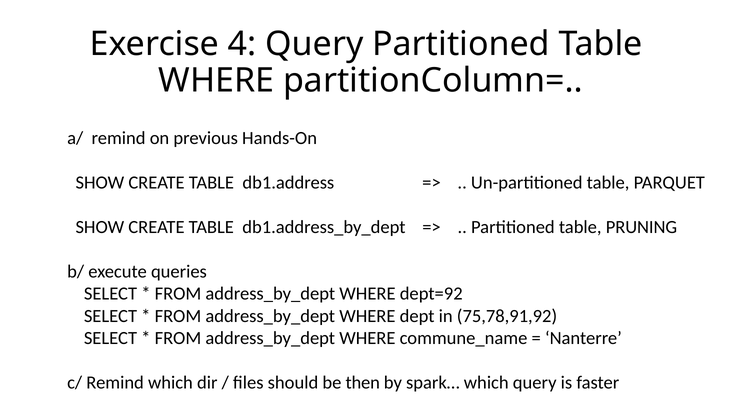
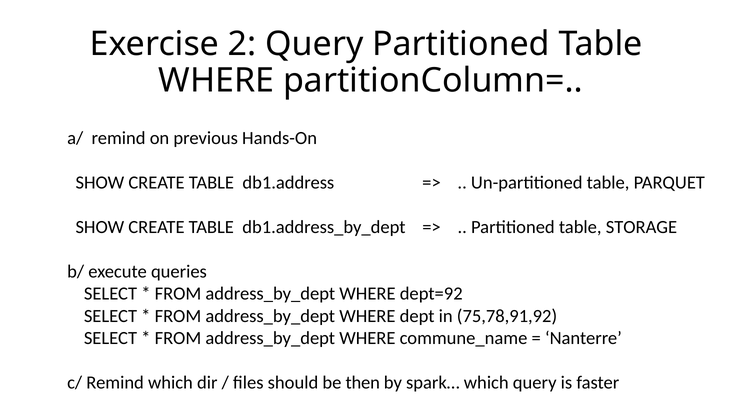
4: 4 -> 2 (242, 44)
PRUNING: PRUNING -> STORAGE (641, 227)
